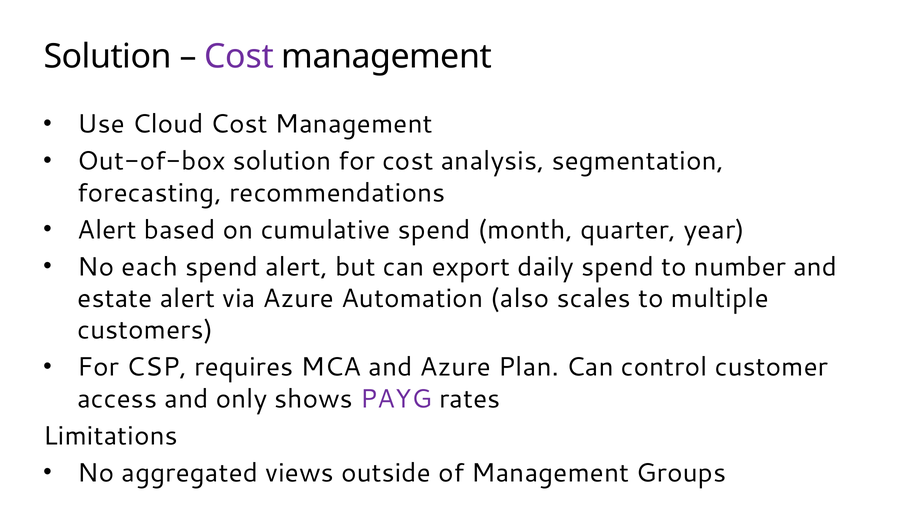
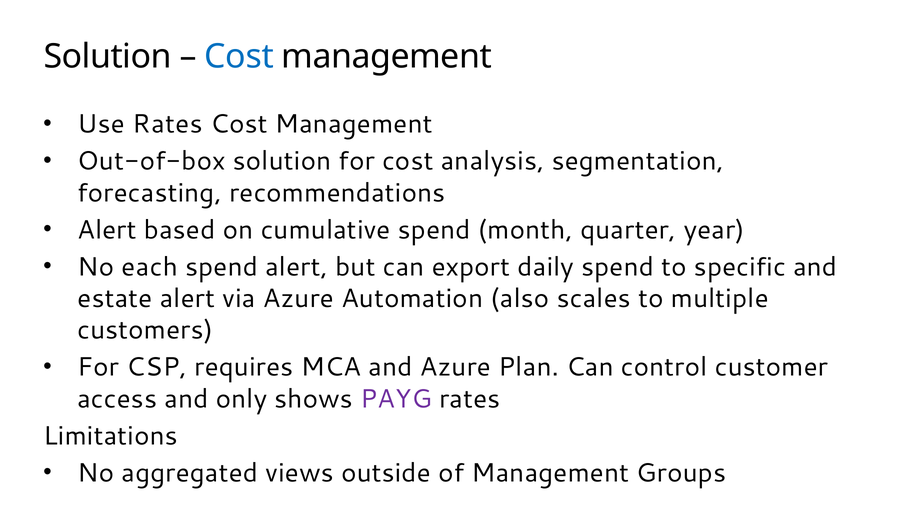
Cost colour: purple -> blue (239, 57)
Use Cloud: Cloud -> Rates (168, 124)
number: number -> specific (740, 267)
